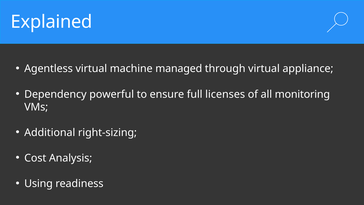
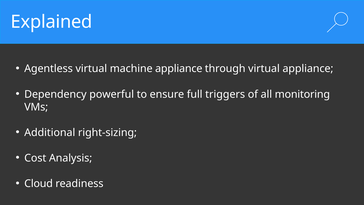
machine managed: managed -> appliance (179, 69)
licenses: licenses -> triggers (225, 94)
Using: Using -> Cloud (39, 183)
